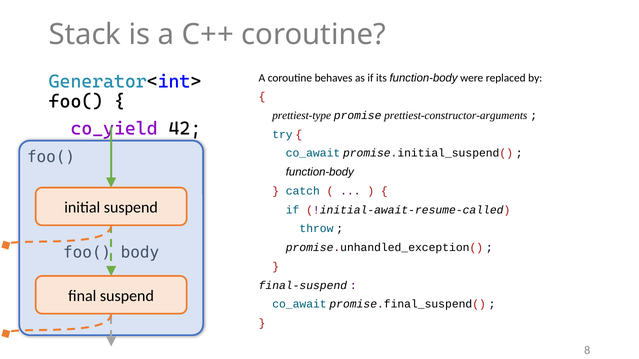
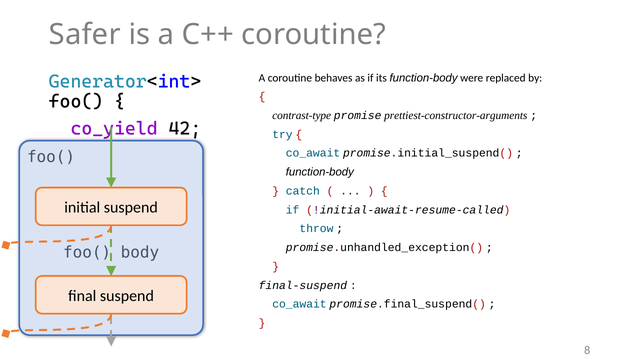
Stack: Stack -> Safer (85, 35)
prettiest-type: prettiest-type -> contrast-type (302, 116)
